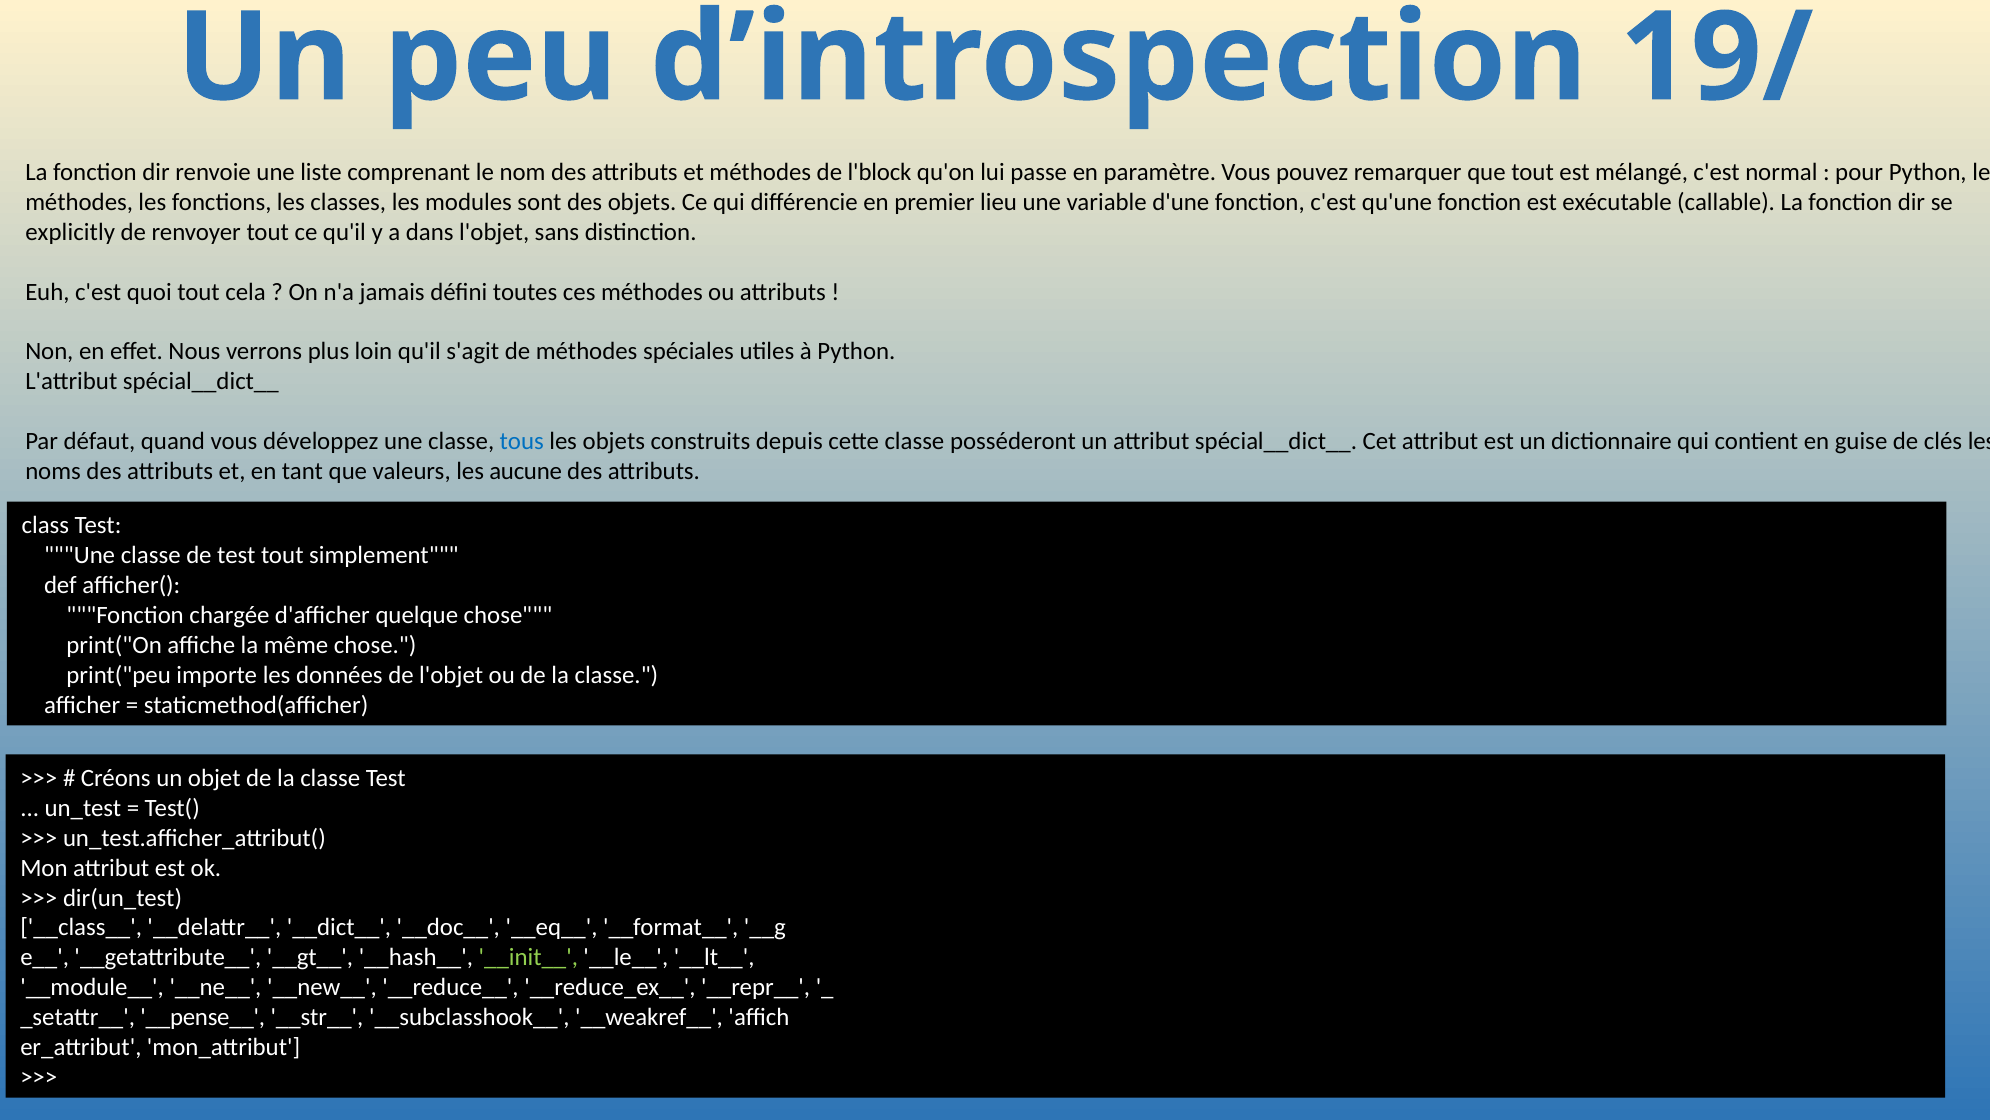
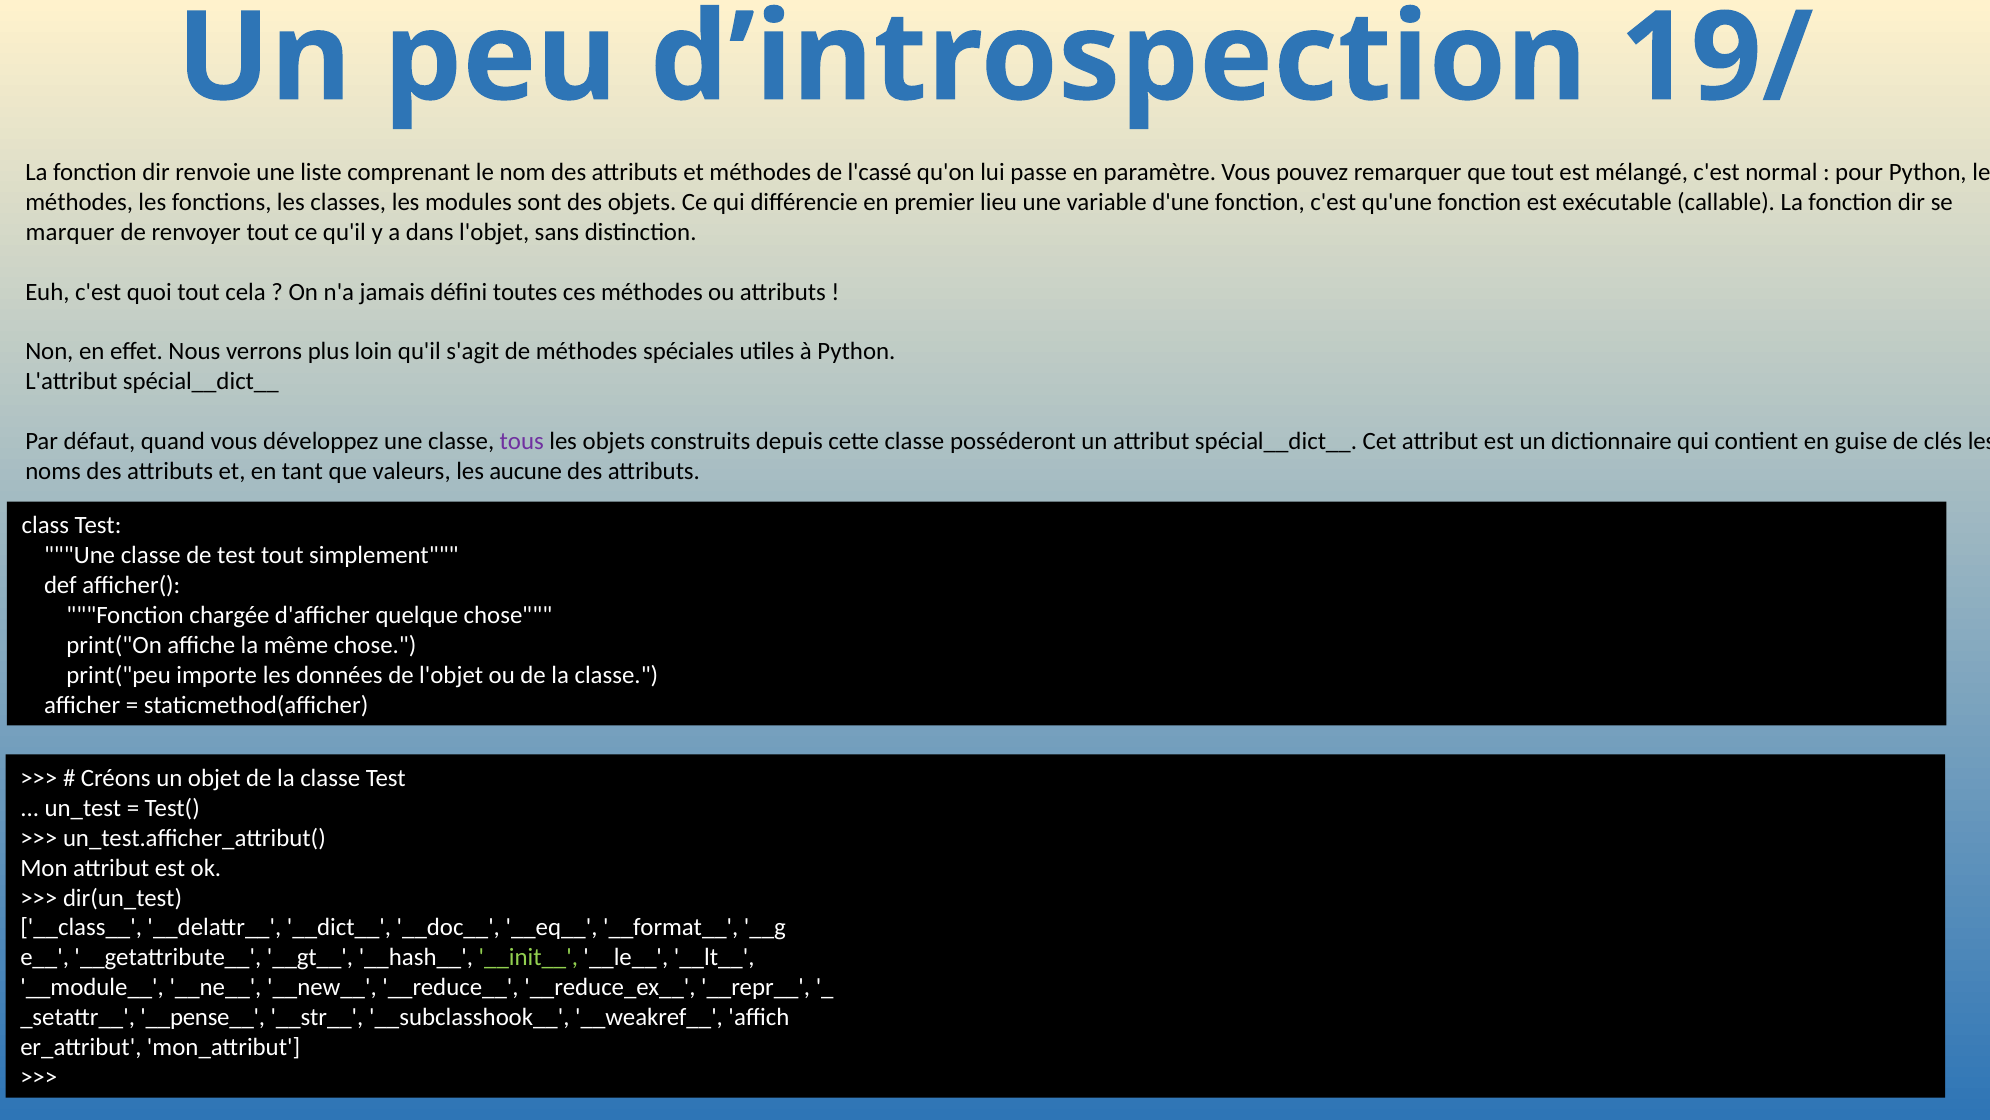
l'block: l'block -> l'cassé (880, 172)
explicitly: explicitly -> marquer (70, 232)
tous colour: blue -> purple (522, 441)
